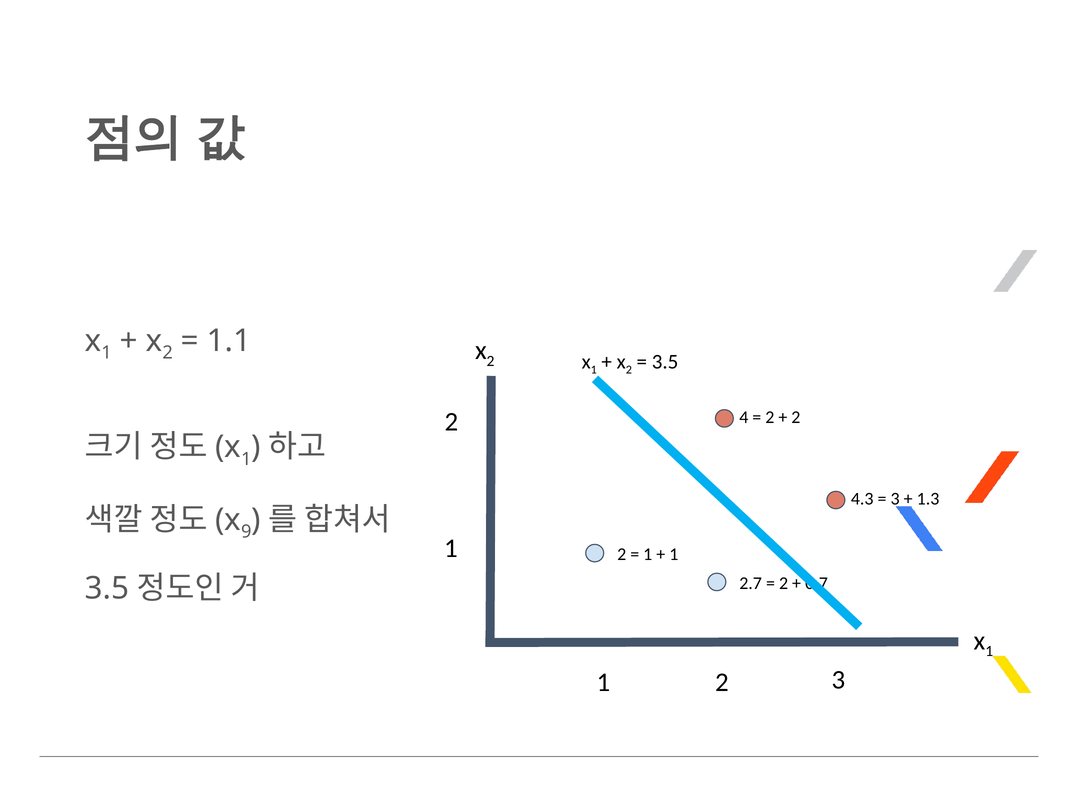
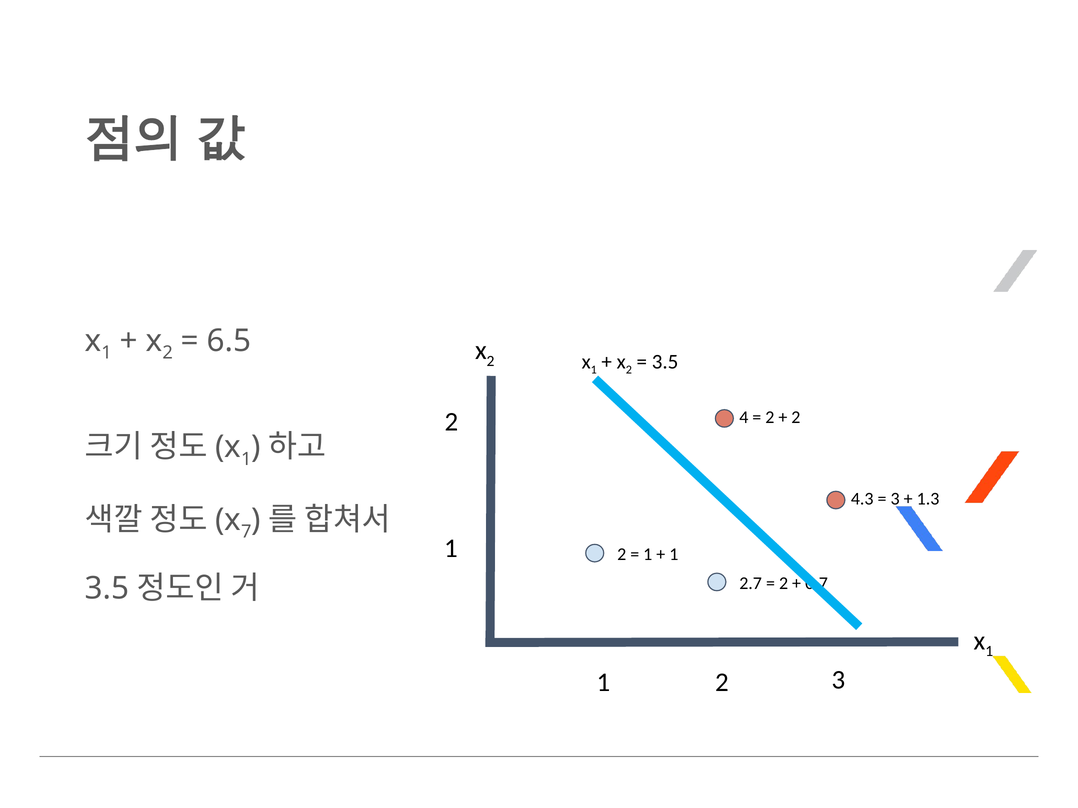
1.1: 1.1 -> 6.5 (229, 341)
9: 9 -> 7 (246, 532)
